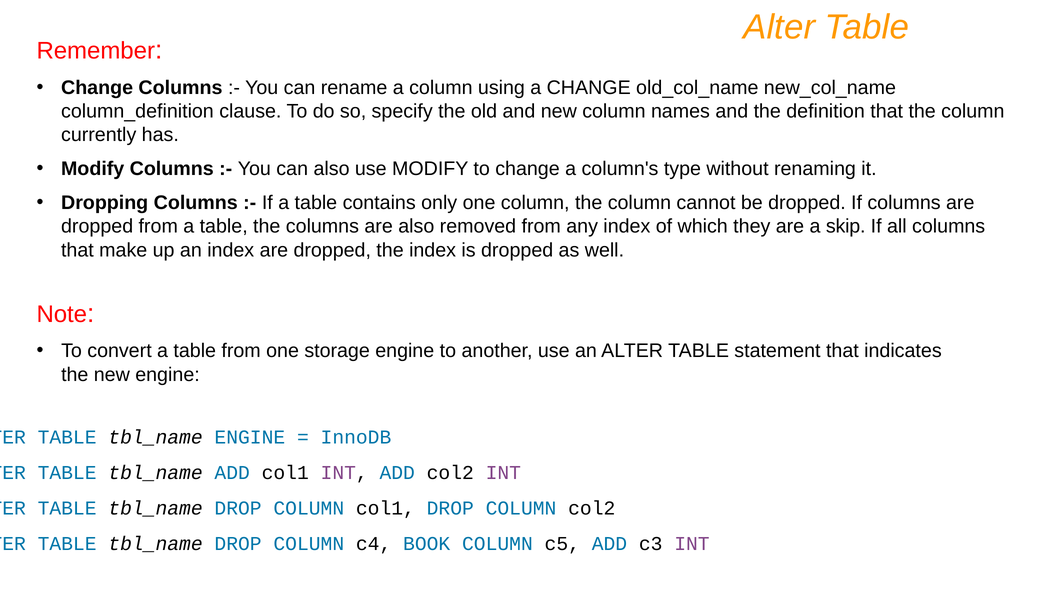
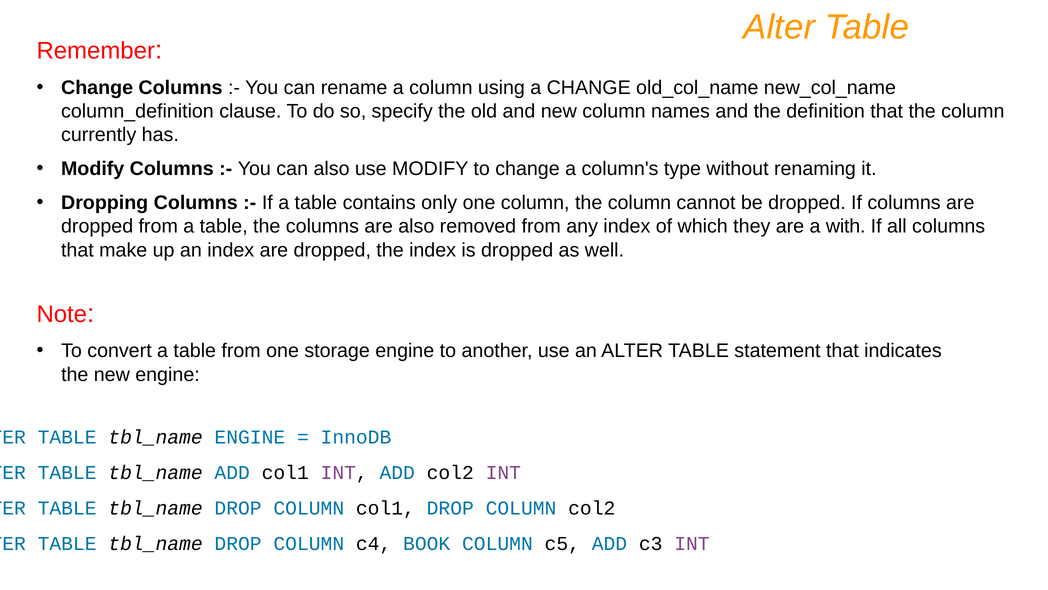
skip: skip -> with (846, 226)
